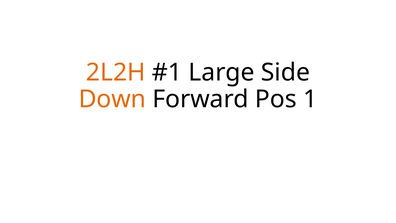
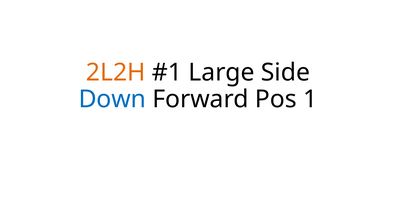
Down colour: orange -> blue (112, 99)
